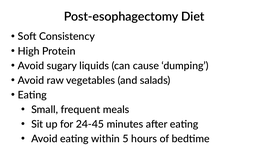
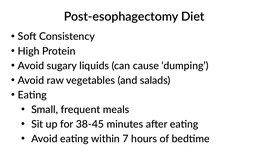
24-45: 24-45 -> 38-45 (90, 125)
5: 5 -> 7 (125, 139)
